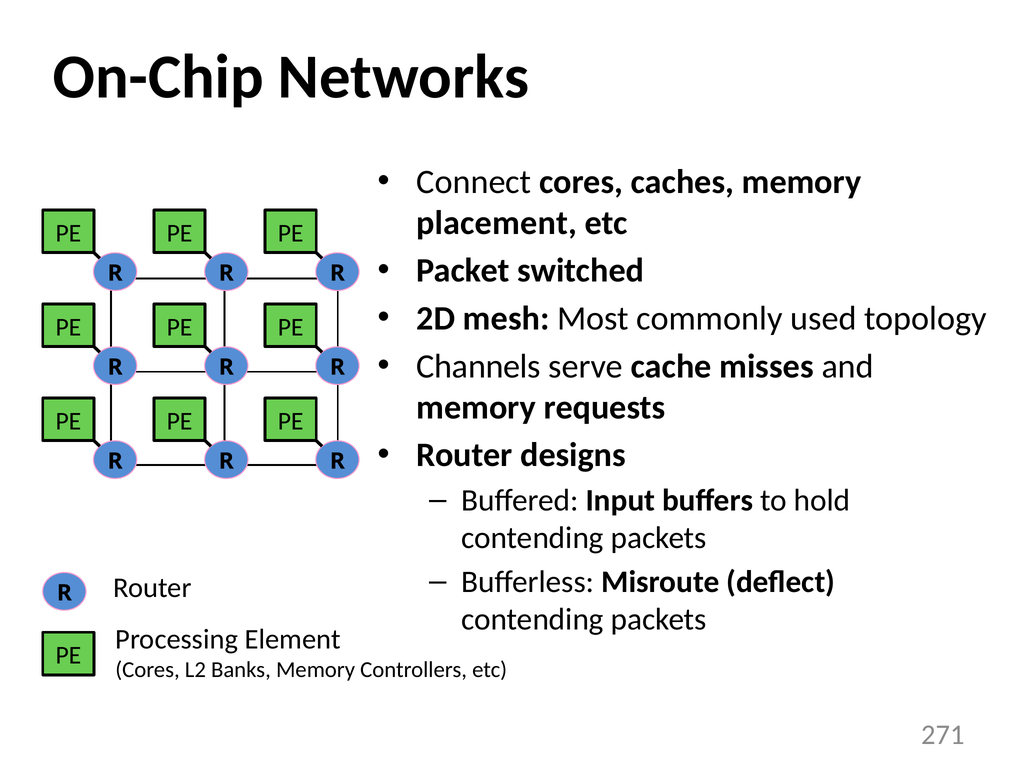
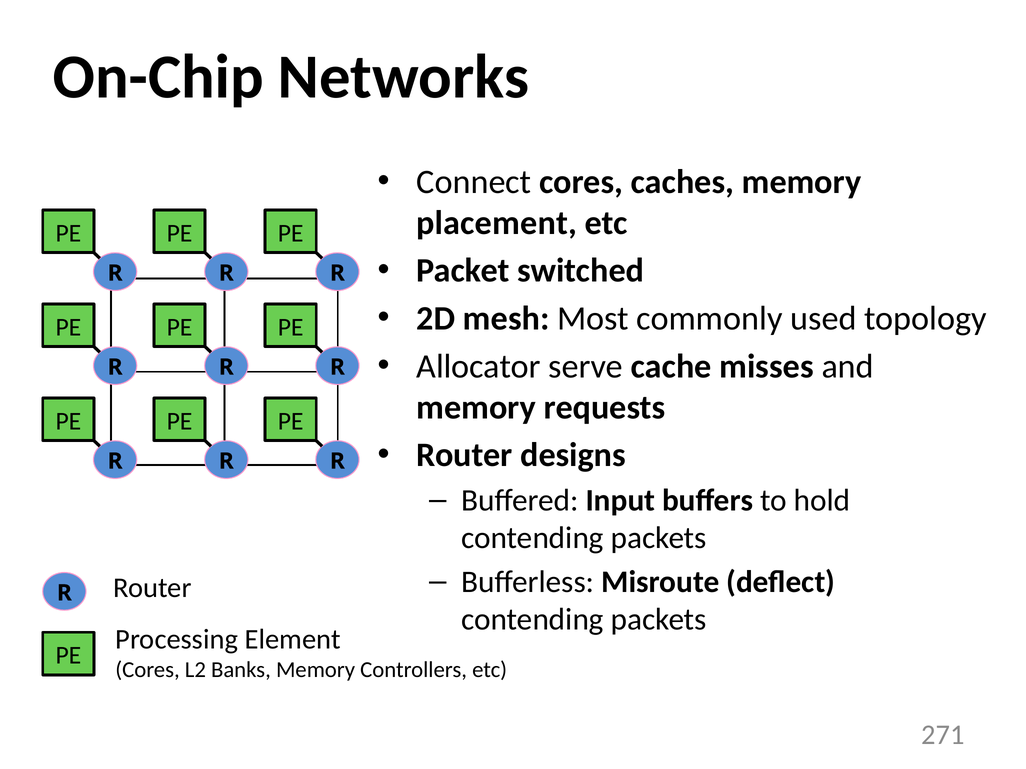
Channels: Channels -> Allocator (479, 367)
